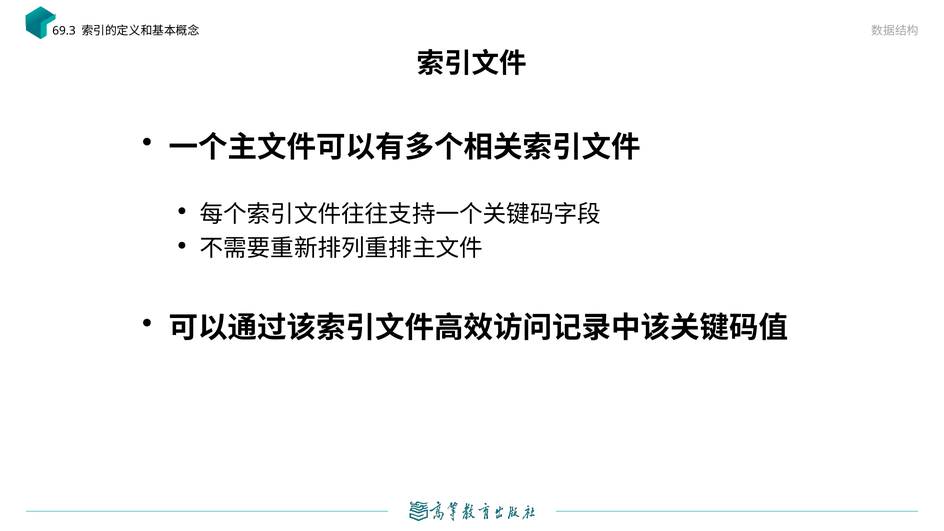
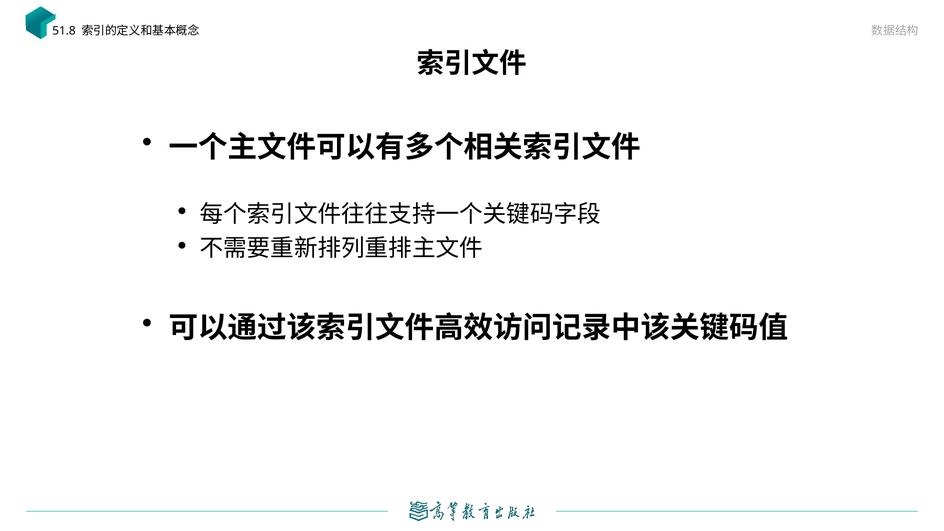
69.3: 69.3 -> 51.8 (64, 31)
